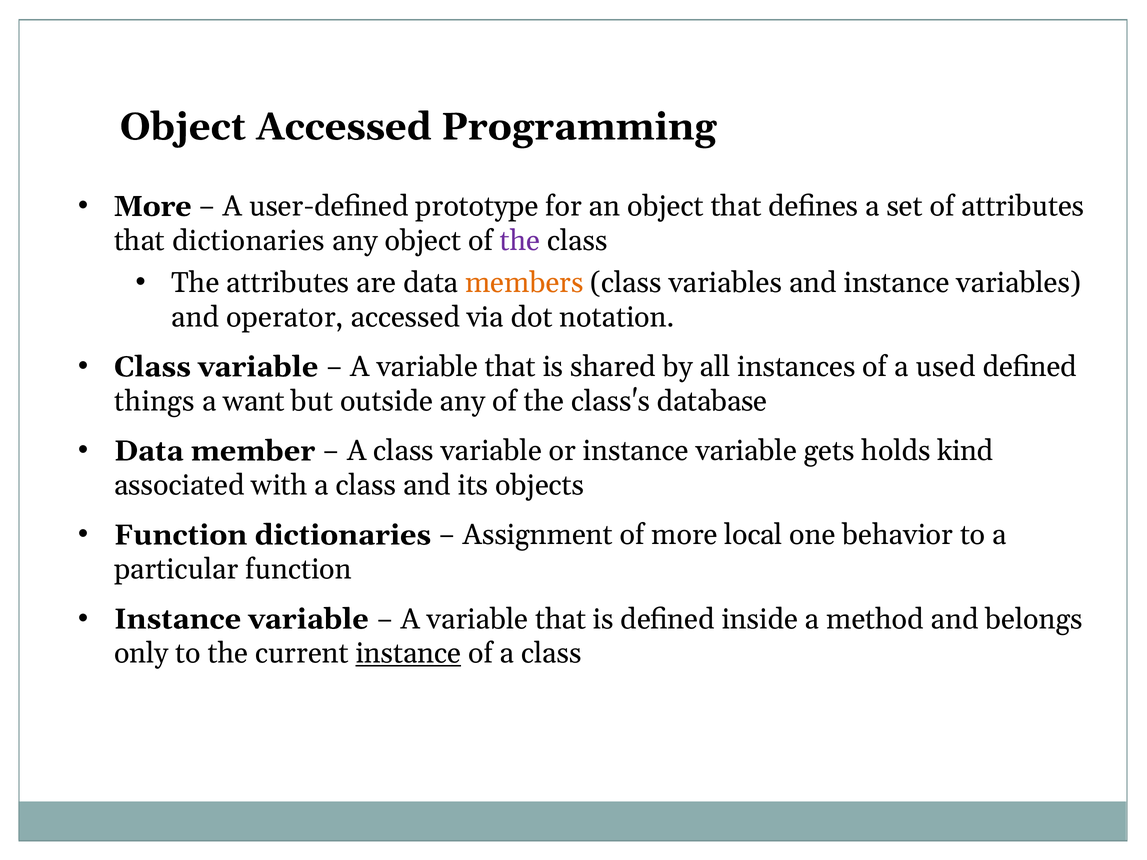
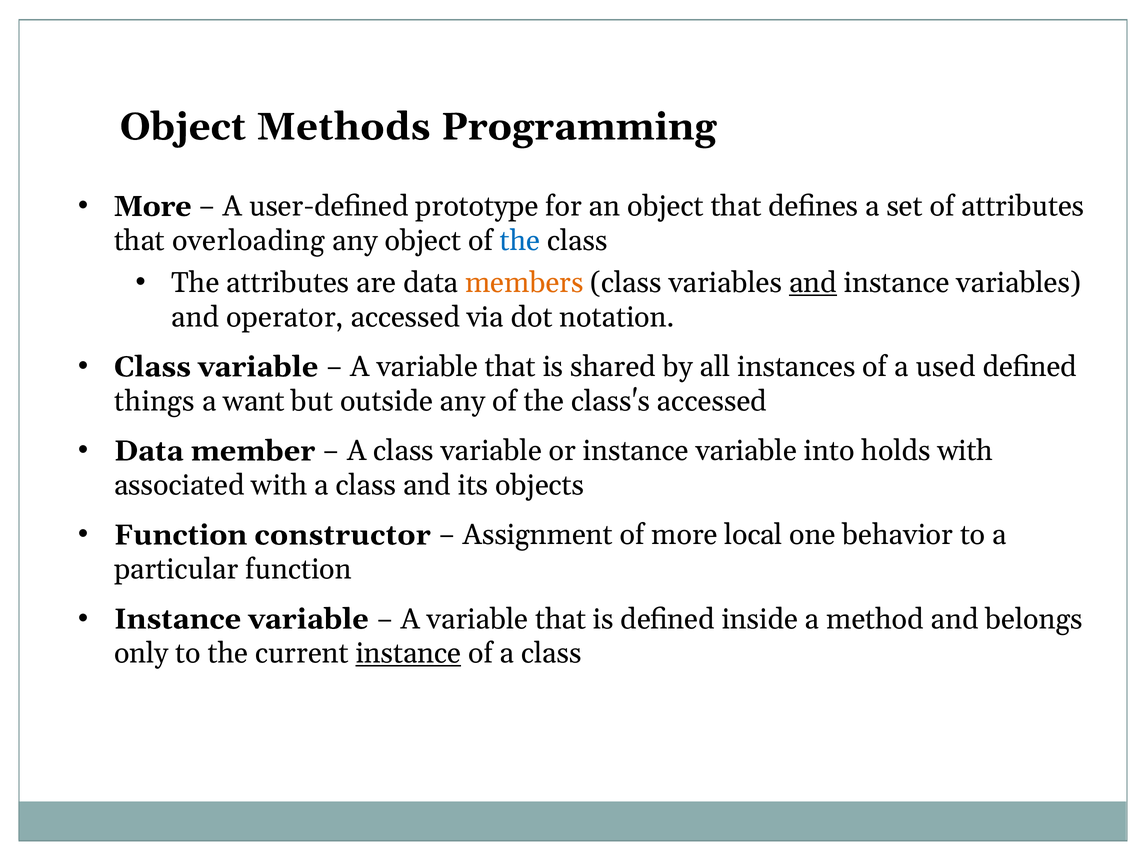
Object Accessed: Accessed -> Methods (343, 127)
that dictionaries: dictionaries -> overloading (248, 241)
the colour: purple -> blue (520, 241)
and underline: none -> present (813, 283)
class's database: database -> accessed (712, 401)
gets: gets -> into (829, 451)
holds kind: kind -> with (965, 451)
Function dictionaries: dictionaries -> constructor (343, 535)
